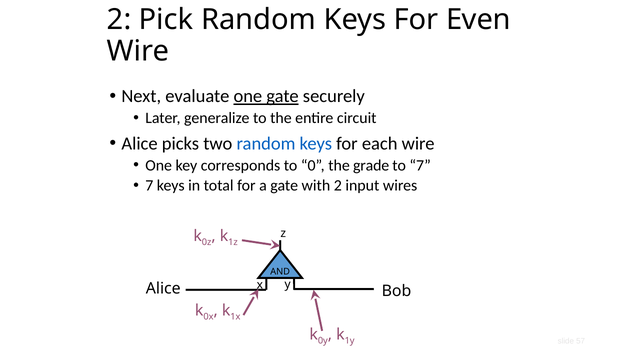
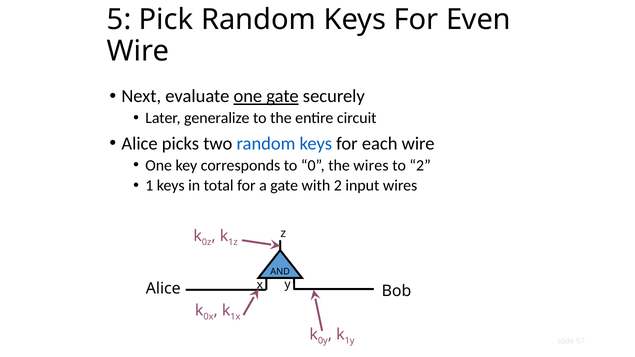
2: 2 -> 5 (119, 20)
the grade: grade -> wires (371, 165)
to 7: 7 -> 2 (420, 165)
7: 7 -> 1 (149, 186)
